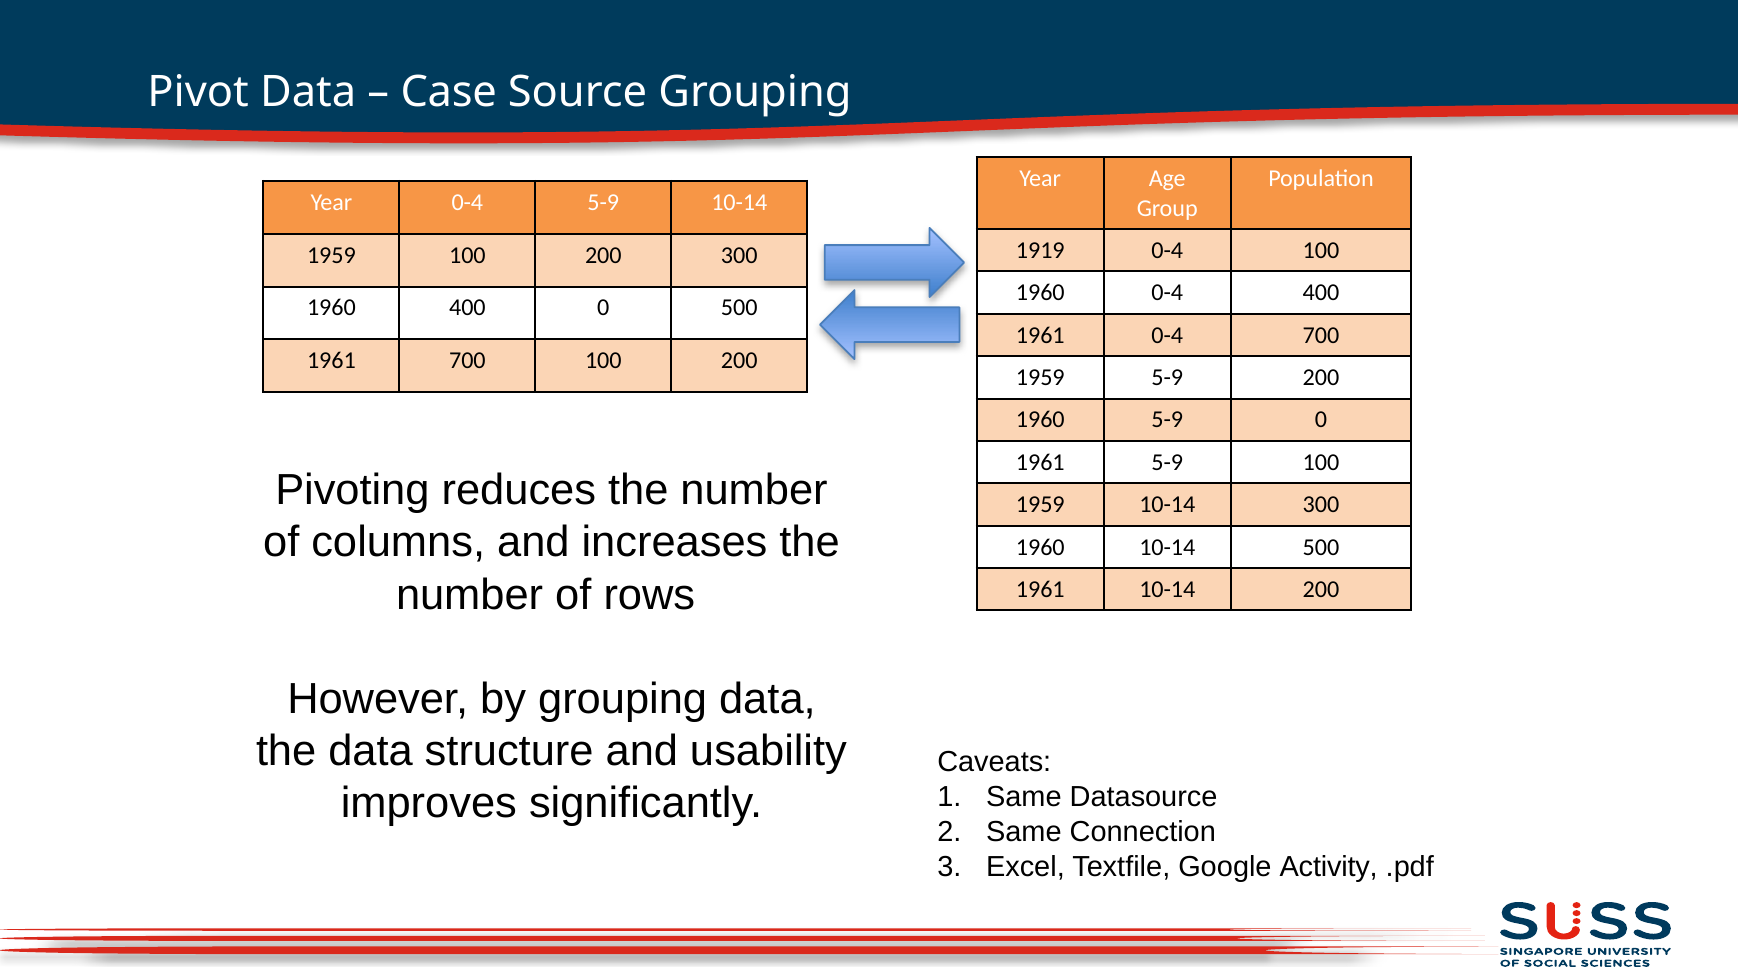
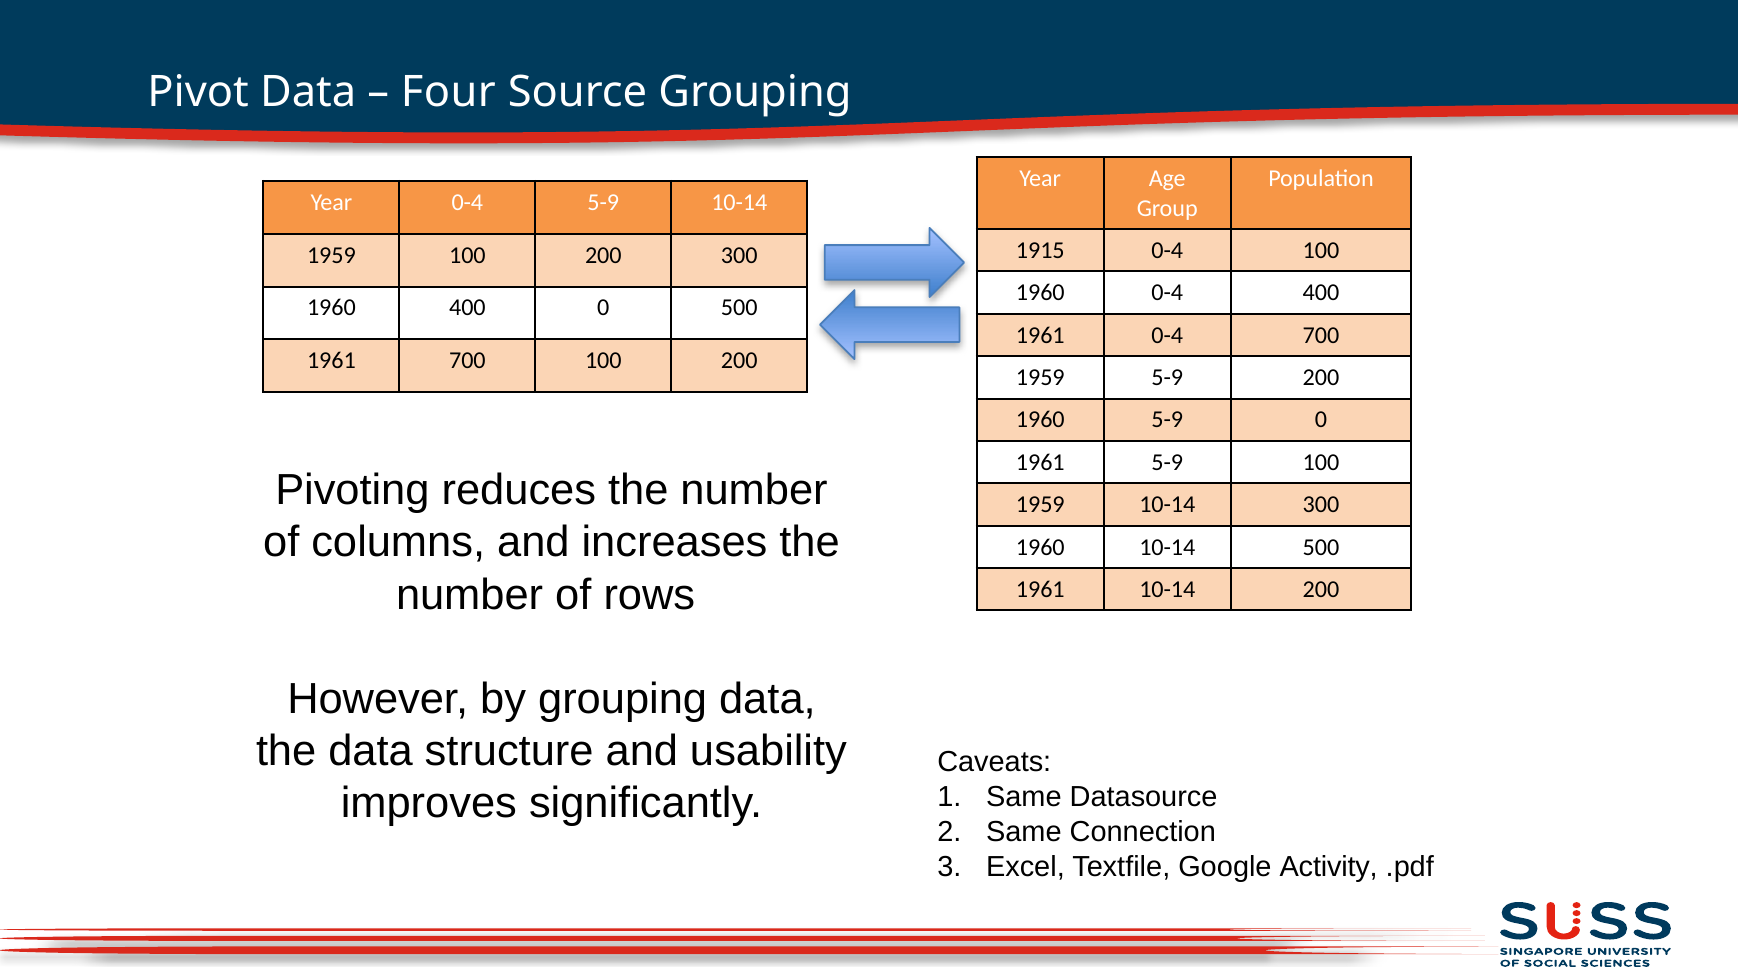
Case: Case -> Four (448, 92)
1919: 1919 -> 1915 (1040, 250)
